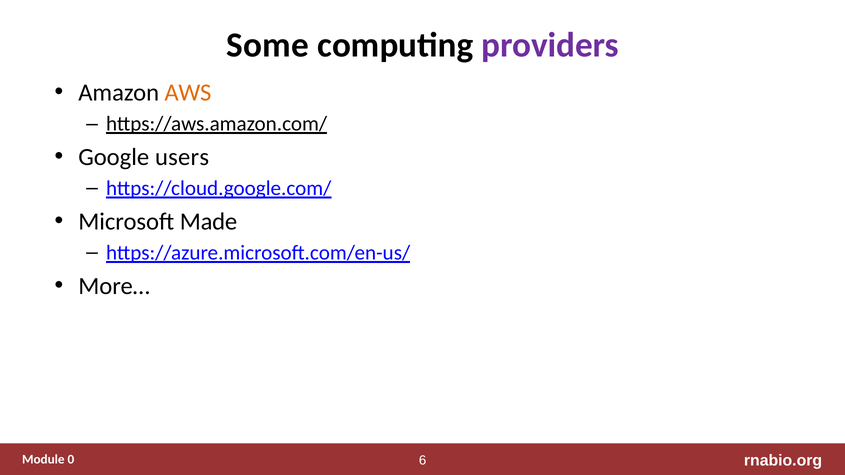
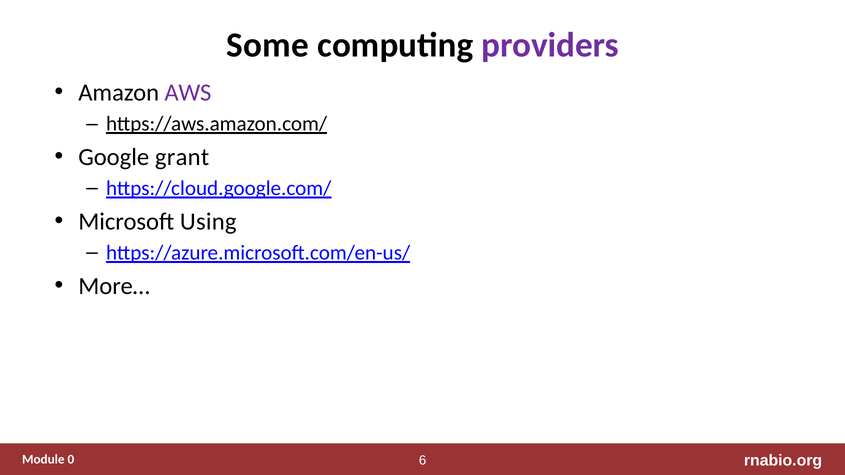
AWS colour: orange -> purple (188, 93)
users: users -> grant (182, 157)
Made: Made -> Using (208, 222)
